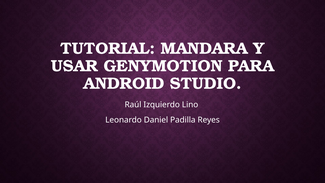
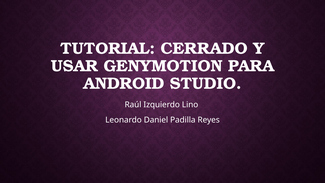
MANDARA: MANDARA -> CERRADO (204, 48)
